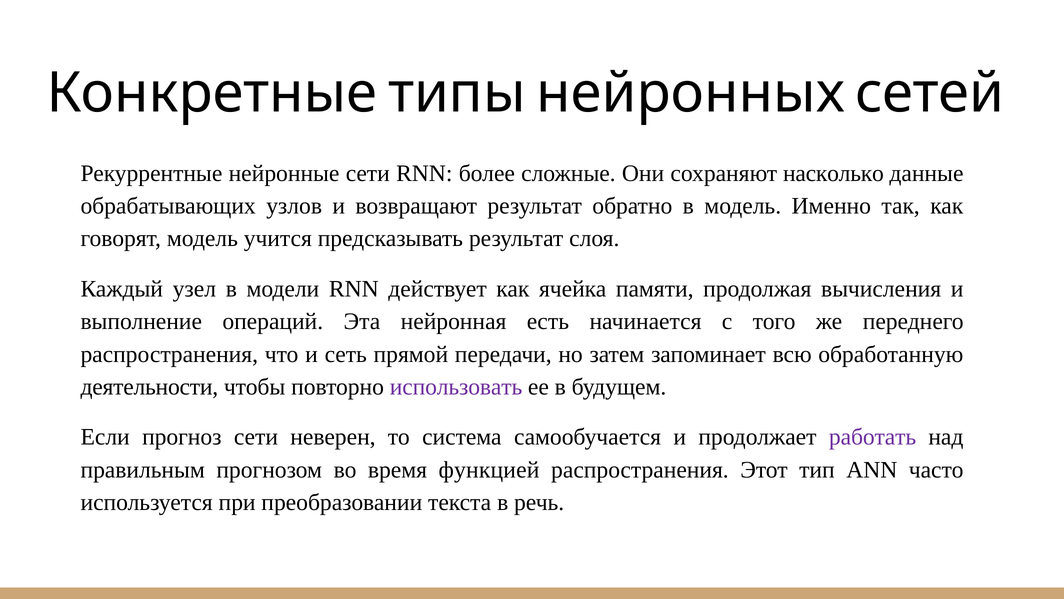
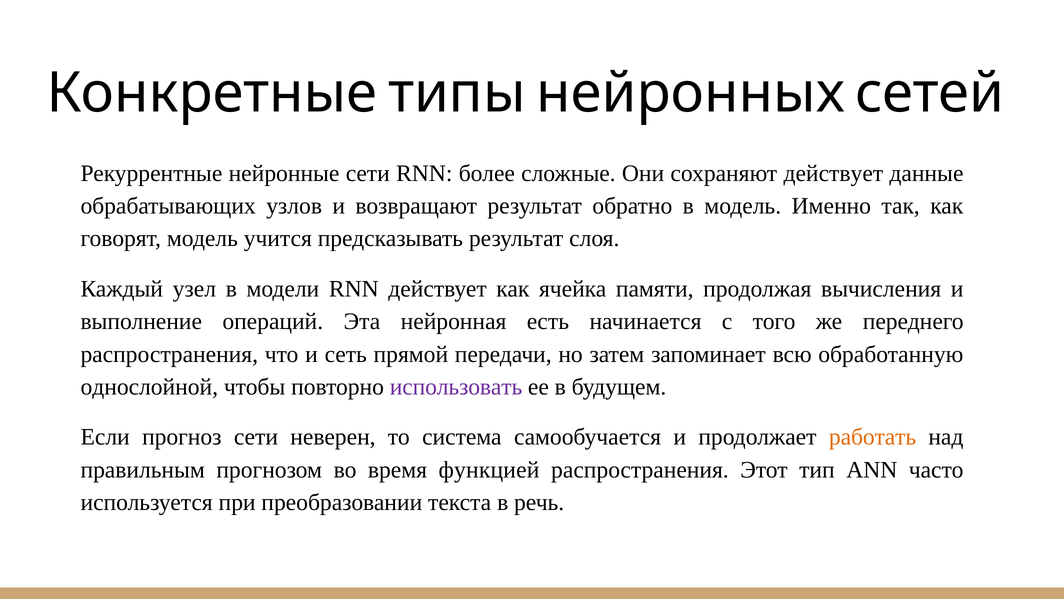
сохраняют насколько: насколько -> действует (833, 173)
деятельности: деятельности -> однослойной (149, 387)
работать colour: purple -> orange (873, 437)
